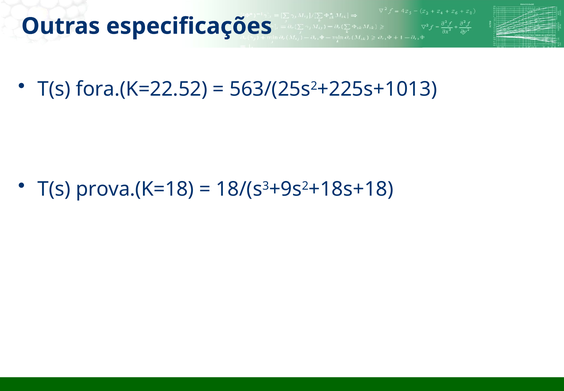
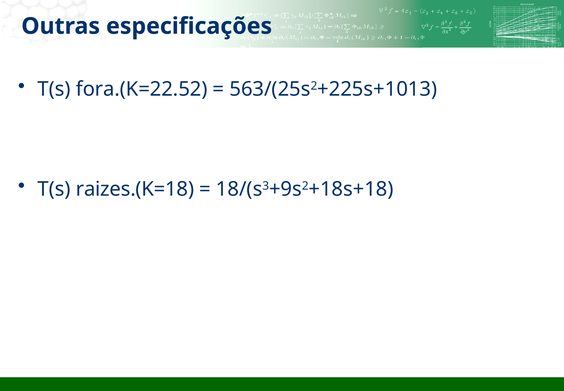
prova.(K=18: prova.(K=18 -> raizes.(K=18 (135, 189)
